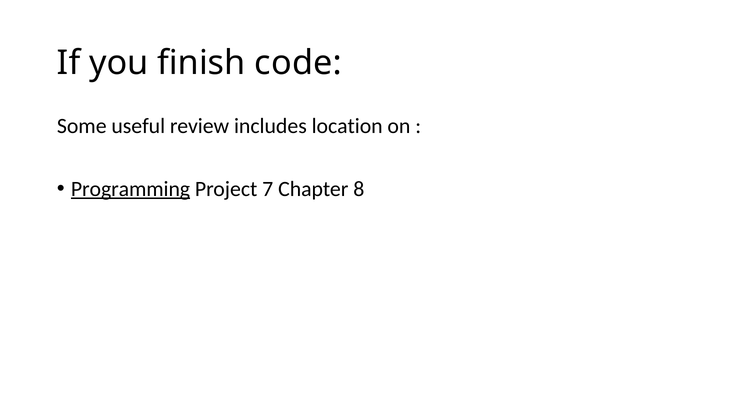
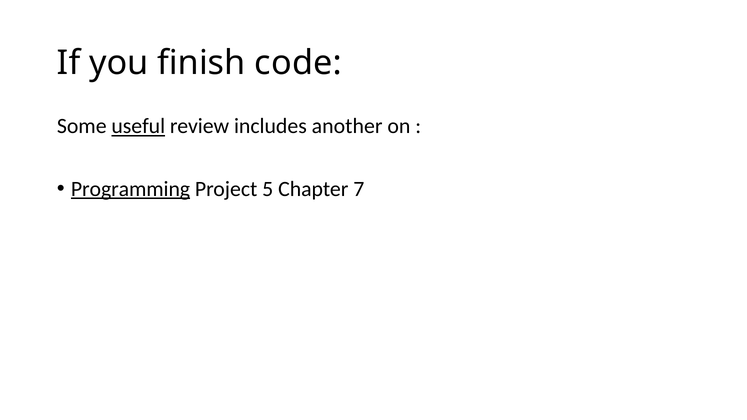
useful underline: none -> present (138, 126)
location: location -> another (347, 126)
7: 7 -> 5 (268, 189)
8: 8 -> 7 (359, 189)
